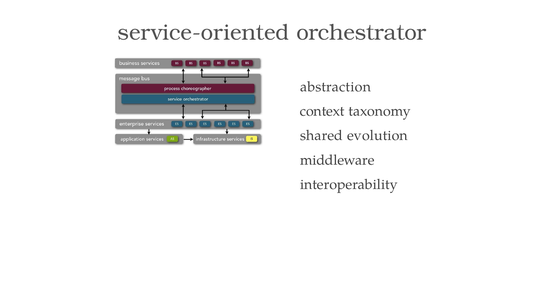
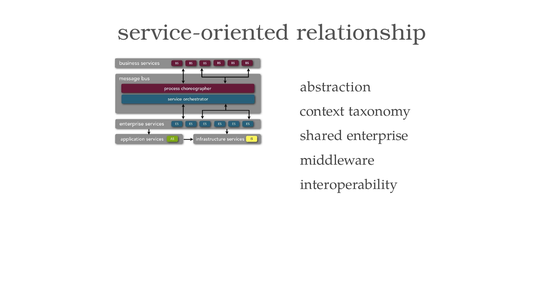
orchestrator: orchestrator -> relationship (361, 33)
evolution: evolution -> enterprise (378, 135)
